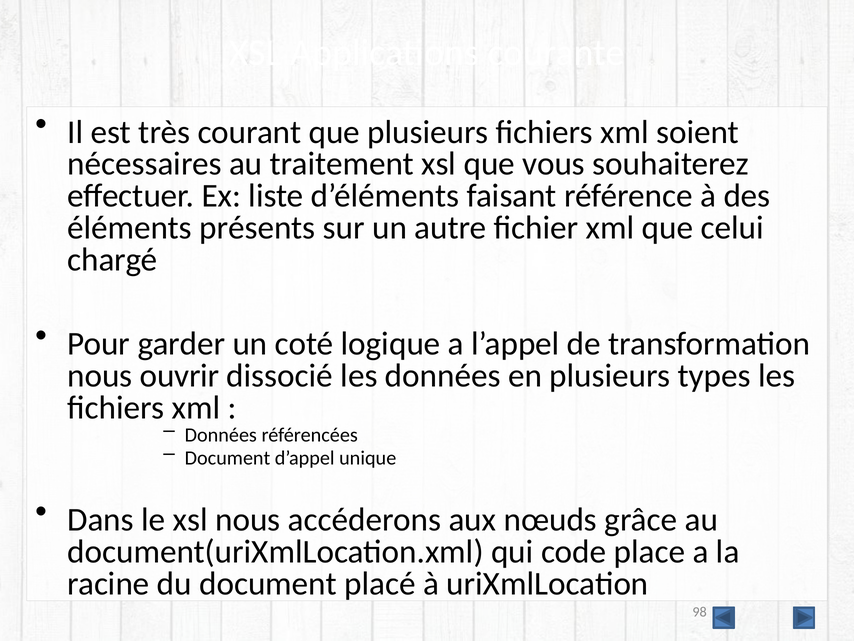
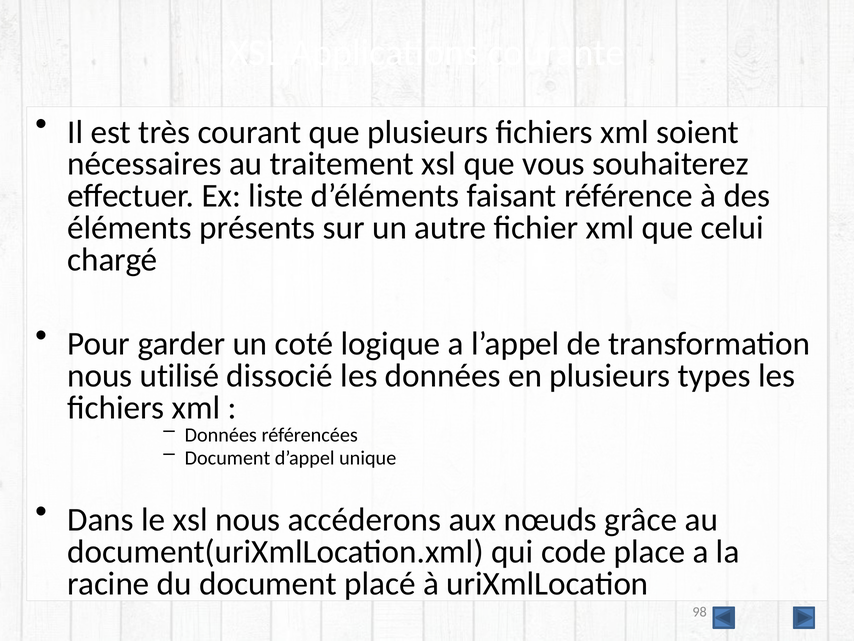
ouvrir: ouvrir -> utilisé (180, 375)
